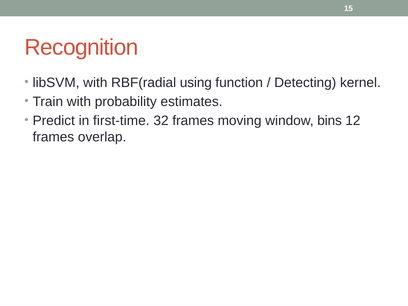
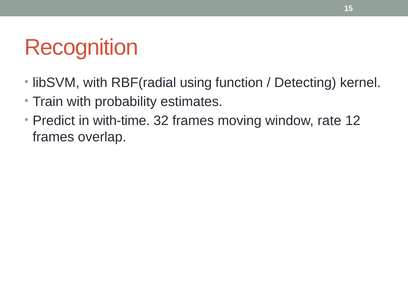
first-time: first-time -> with-time (121, 121)
bins: bins -> rate (329, 121)
